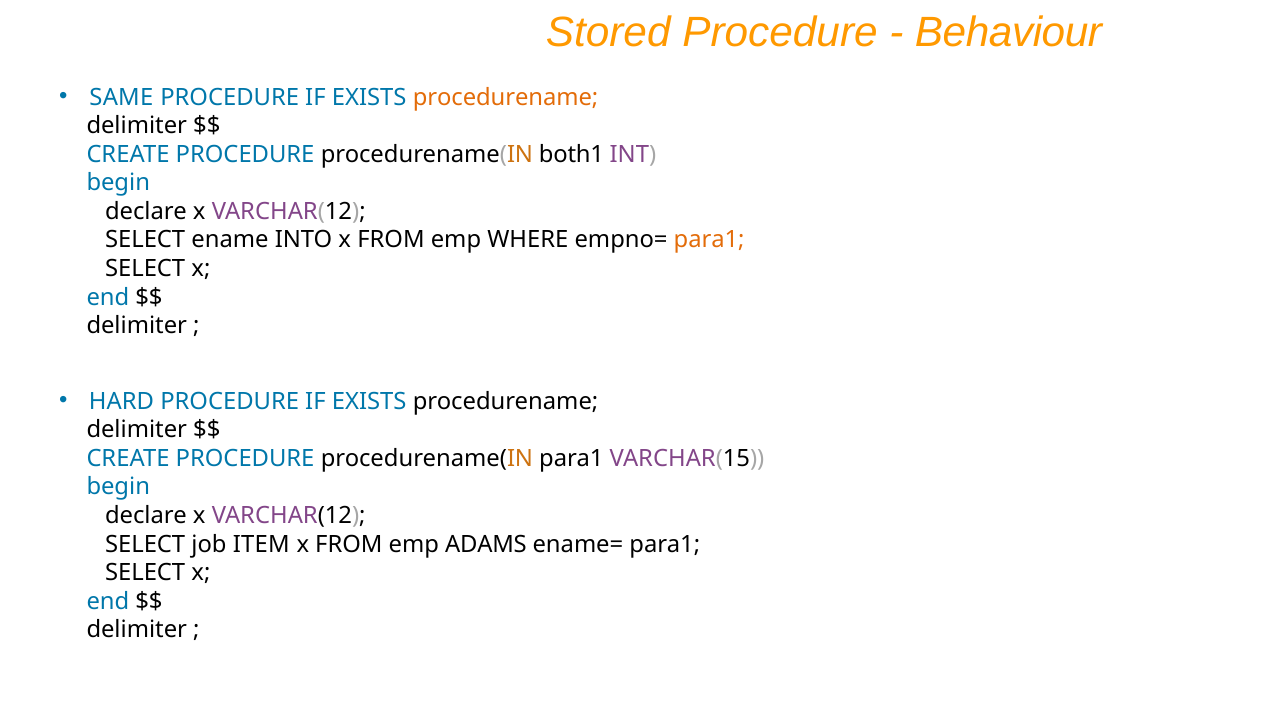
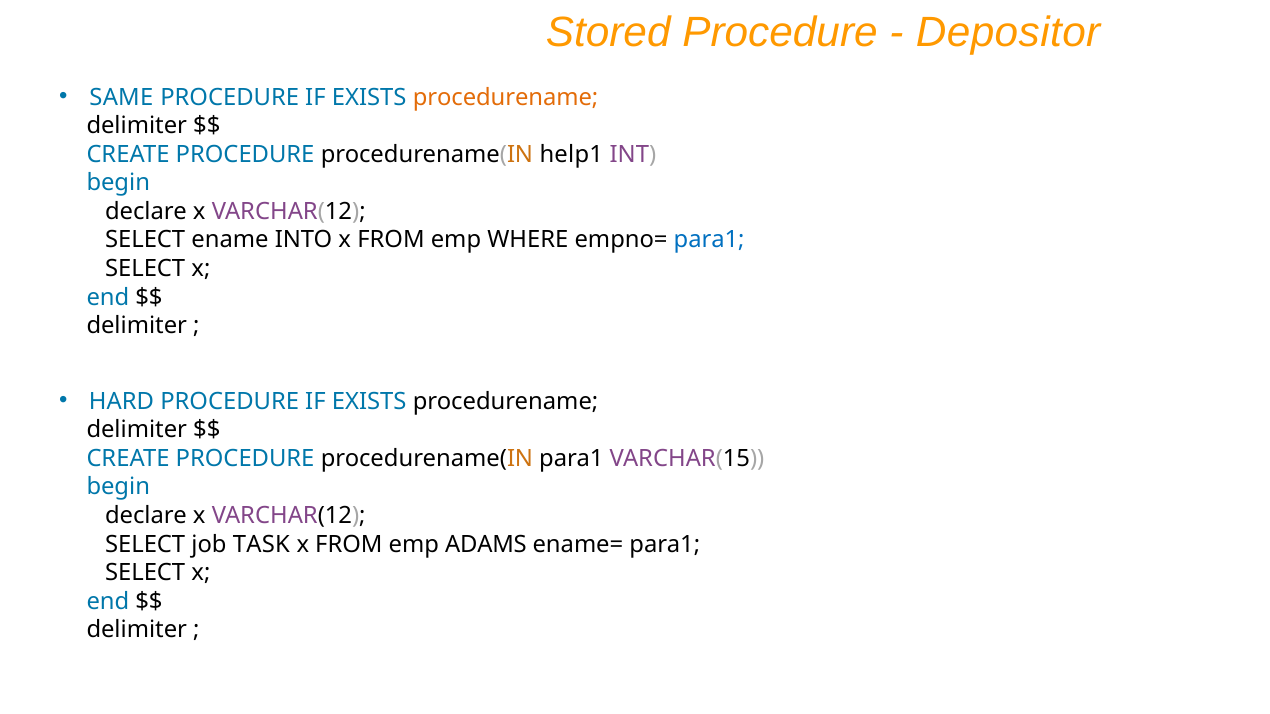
Behaviour: Behaviour -> Depositor (1008, 33)
both1: both1 -> help1 (571, 154)
para1 colour: orange -> blue (709, 240)
ITEM: ITEM -> TASK (261, 544)
